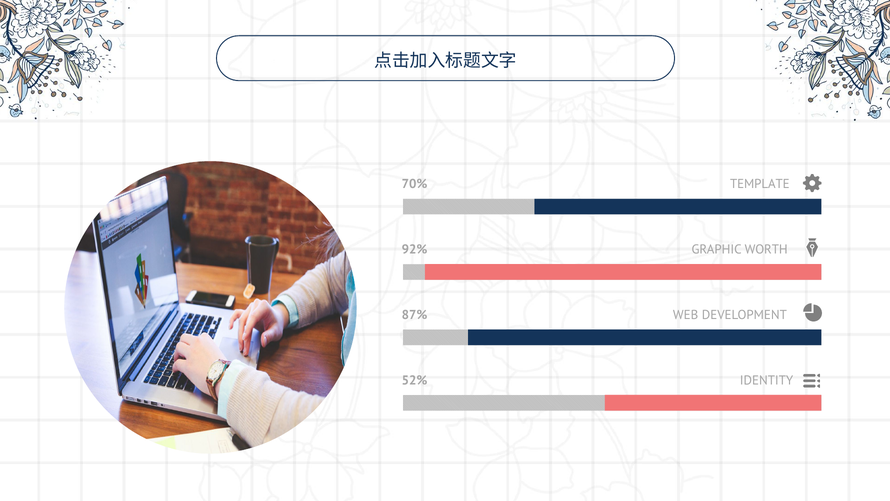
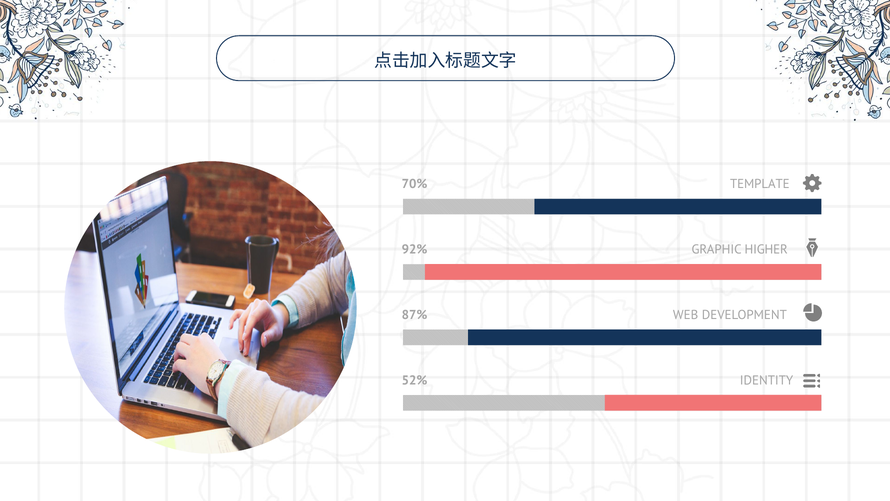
WORTH: WORTH -> HIGHER (766, 249)
